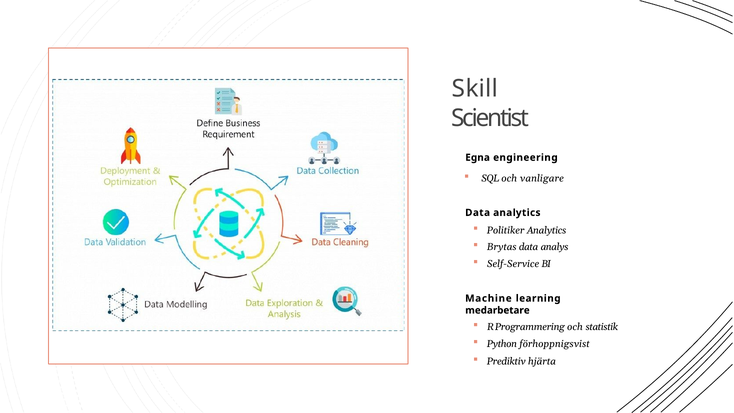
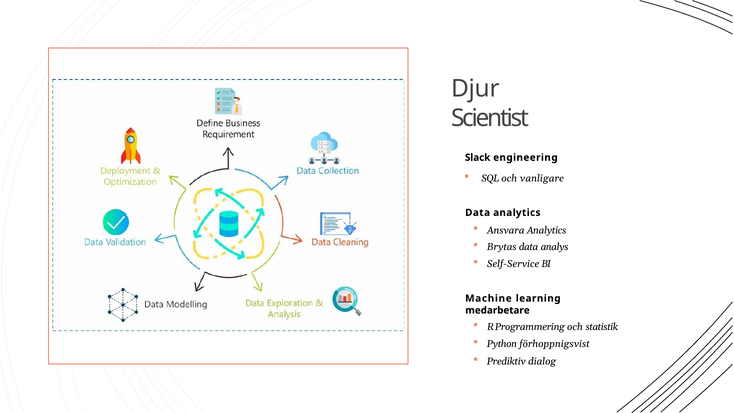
Skill: Skill -> Djur (475, 89)
Egna: Egna -> Slack (478, 157)
Politiker: Politiker -> Ansvara (506, 230)
hjärta: hjärta -> dialog (542, 361)
